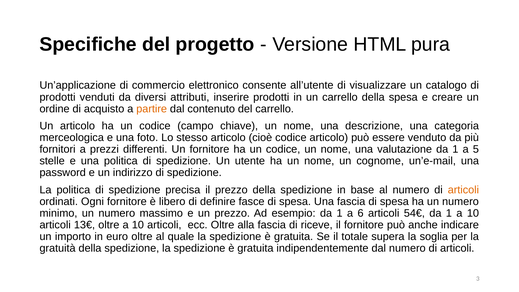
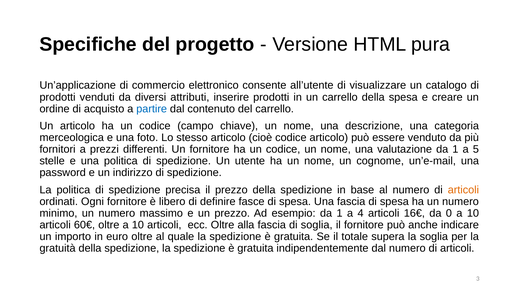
partire colour: orange -> blue (152, 109)
6: 6 -> 4 (361, 213)
54€: 54€ -> 16€ (414, 213)
1: 1 -> 0 (449, 213)
13€: 13€ -> 60€ (85, 225)
di riceve: riceve -> soglia (317, 225)
